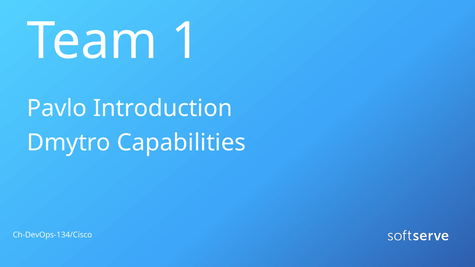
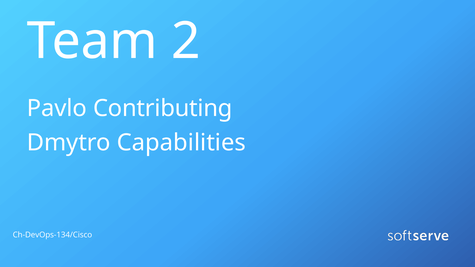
1: 1 -> 2 (186, 41)
Introduction: Introduction -> Contributing (163, 108)
